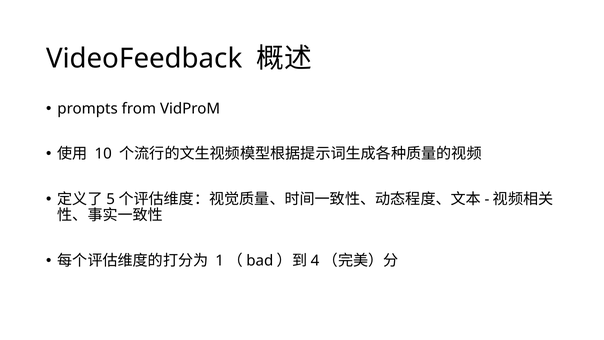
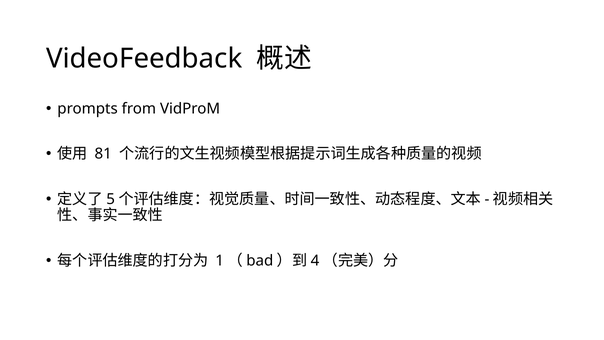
10: 10 -> 81 (103, 154)
